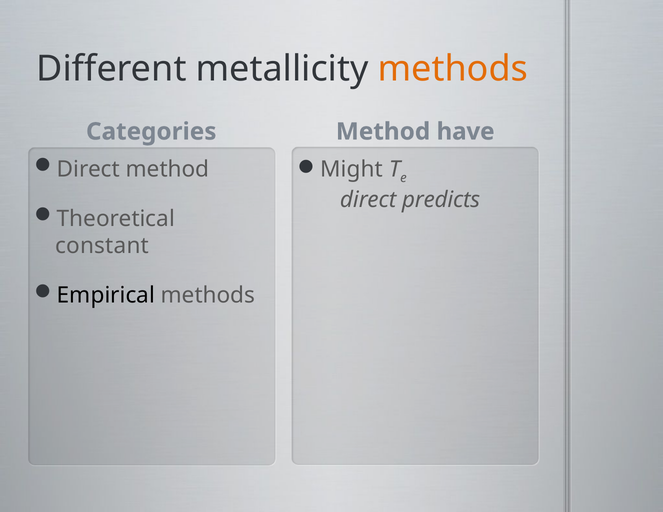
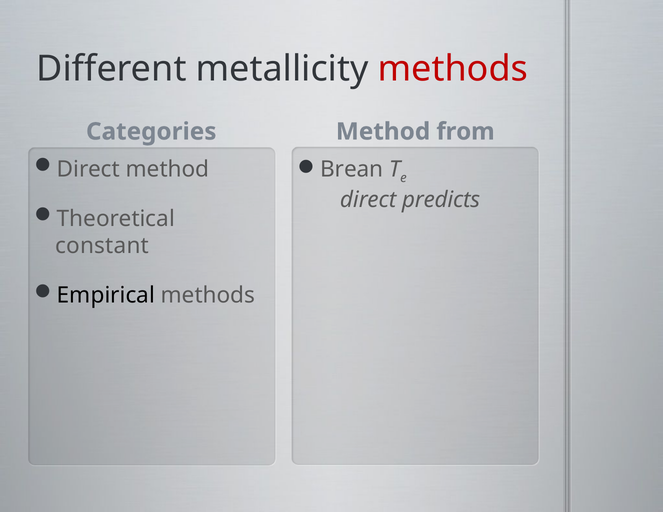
methods colour: orange -> red (453, 69)
have: have -> from (466, 132)
Might: Might -> Brean (352, 169)
